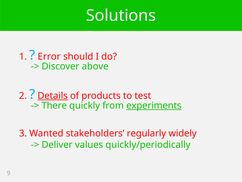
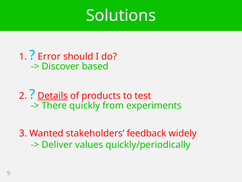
above: above -> based (95, 66)
experiments underline: present -> none (154, 105)
regularly: regularly -> feedback (146, 133)
